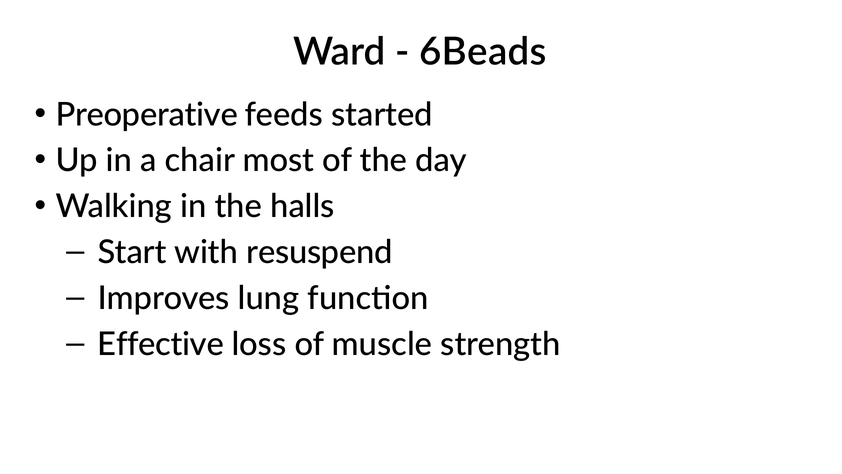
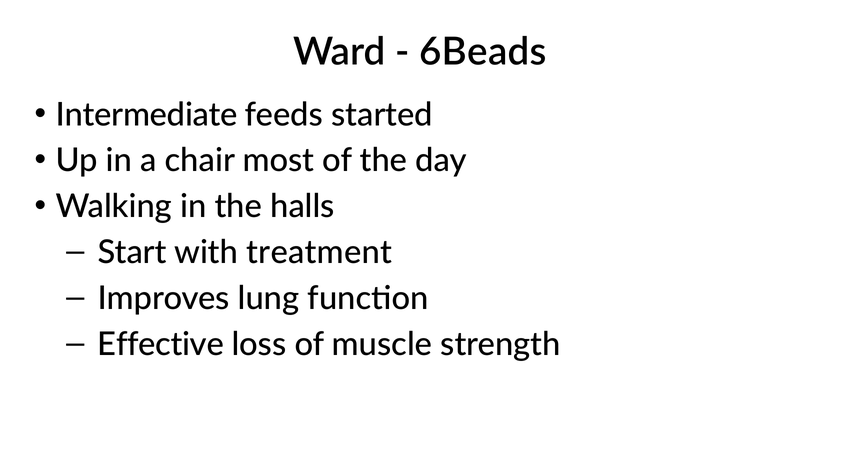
Preoperative: Preoperative -> Intermediate (147, 115)
resuspend: resuspend -> treatment (319, 252)
